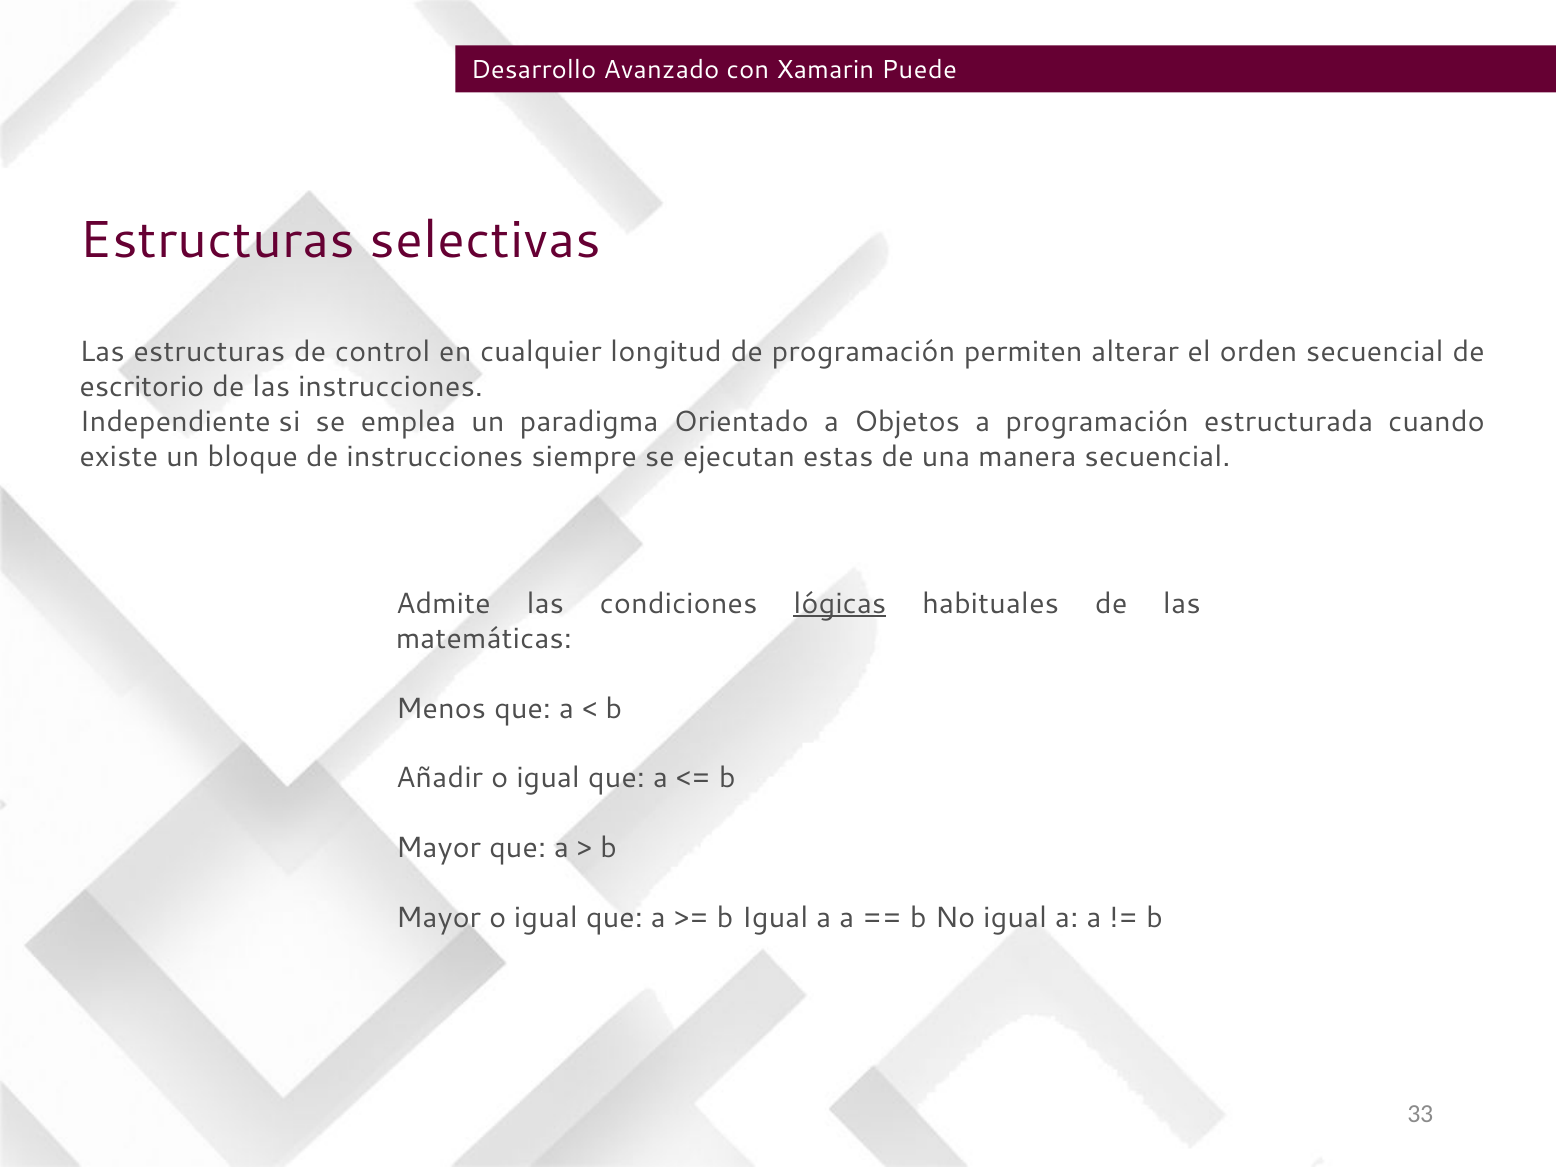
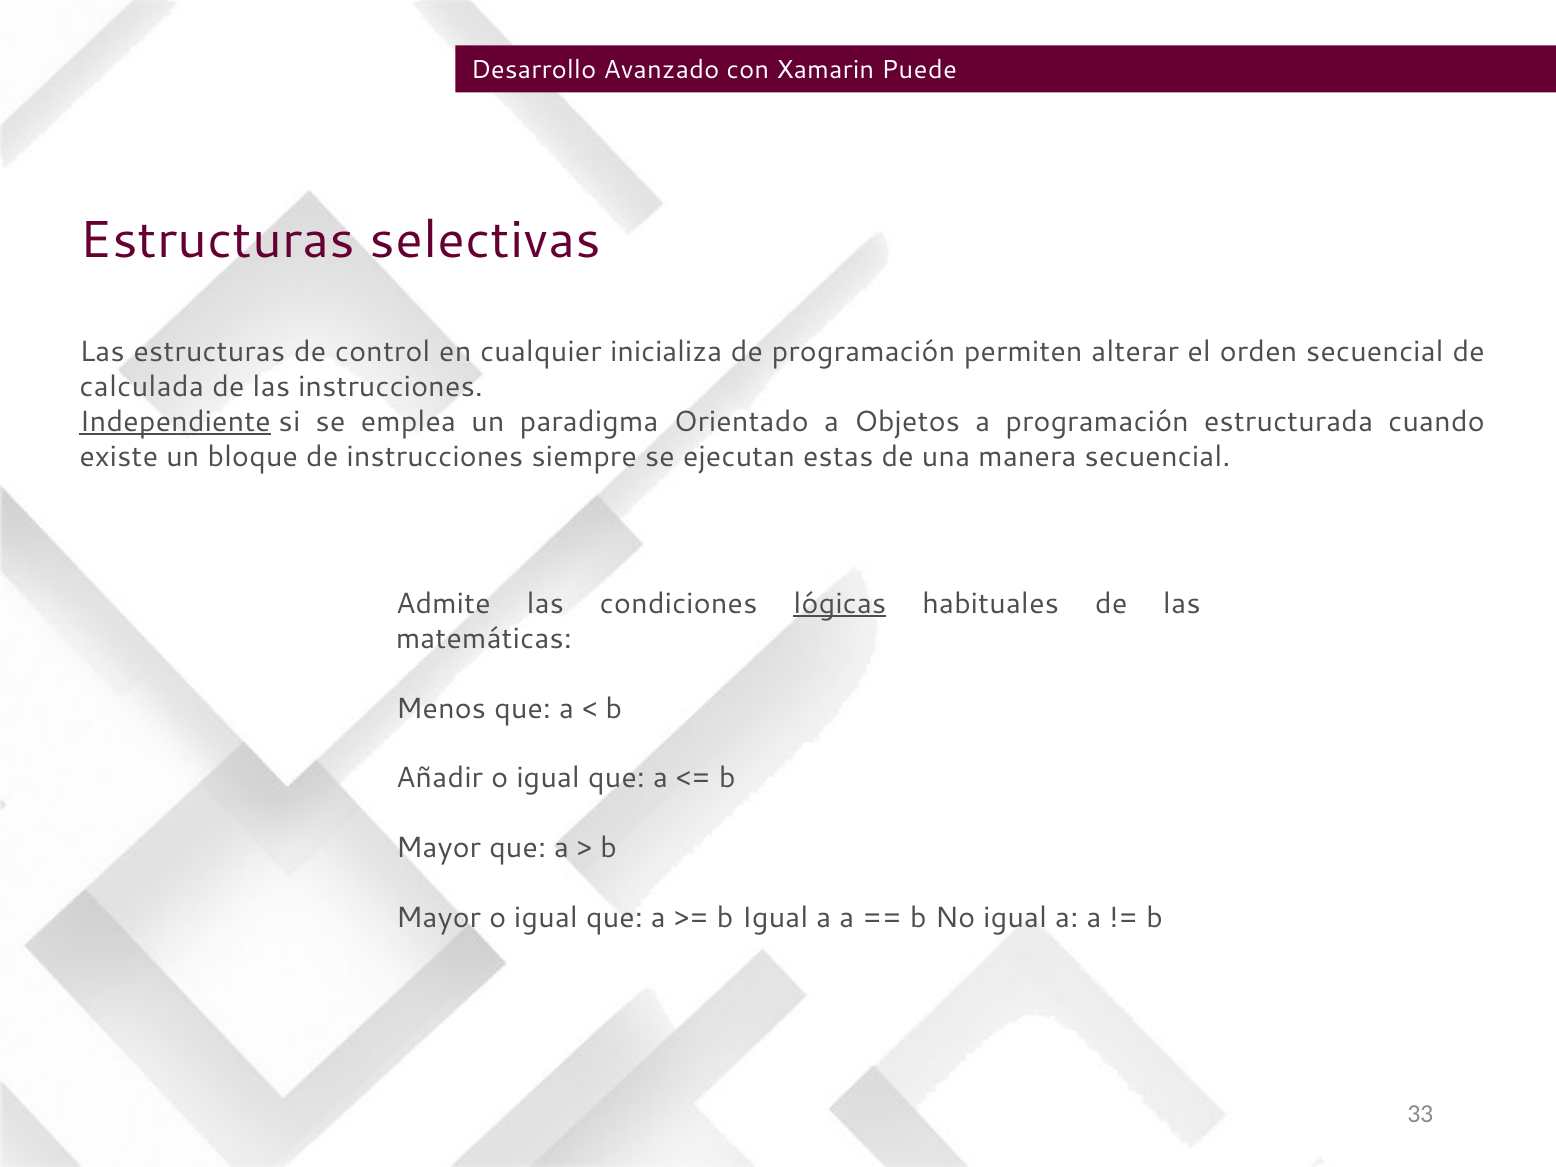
longitud: longitud -> inicializa (666, 352)
escritorio: escritorio -> calculada (142, 387)
Independiente underline: none -> present (175, 422)
